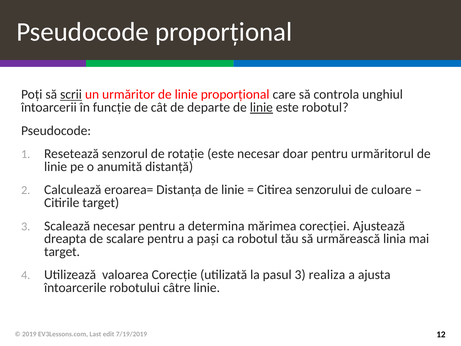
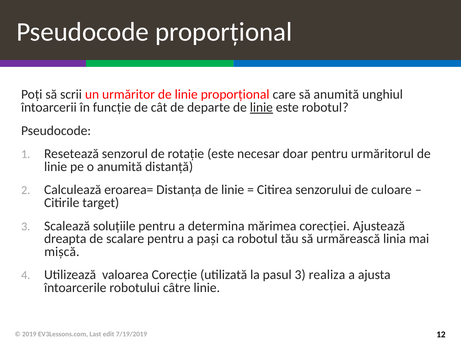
scrii underline: present -> none (71, 94)
să controla: controla -> anumită (336, 94)
Scalează necesar: necesar -> soluțiile (114, 226)
target: target -> mișcă (62, 252)
